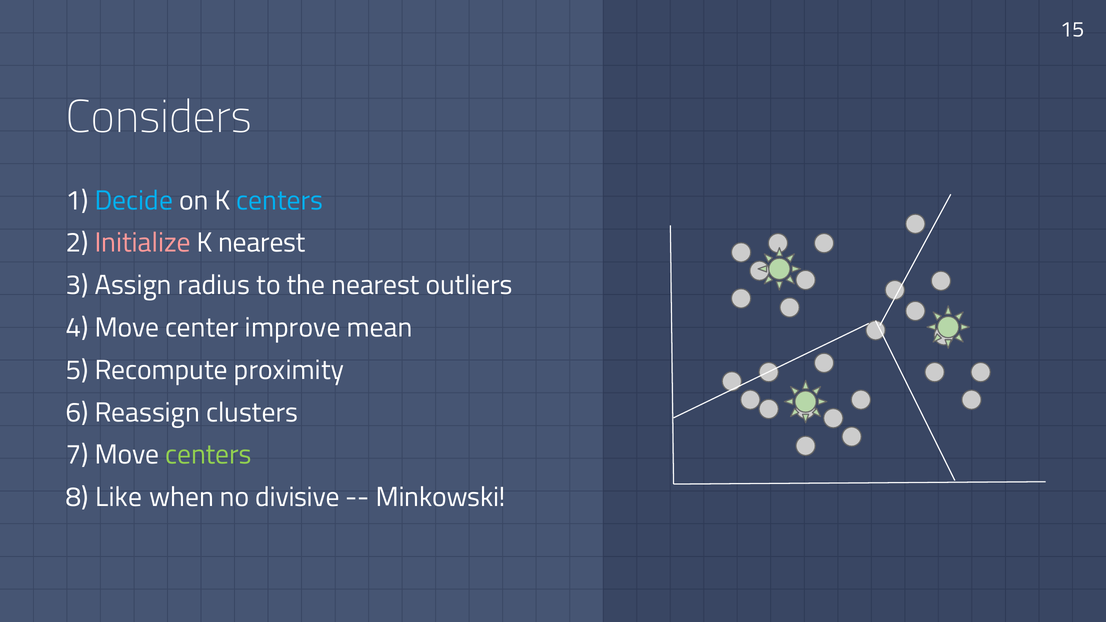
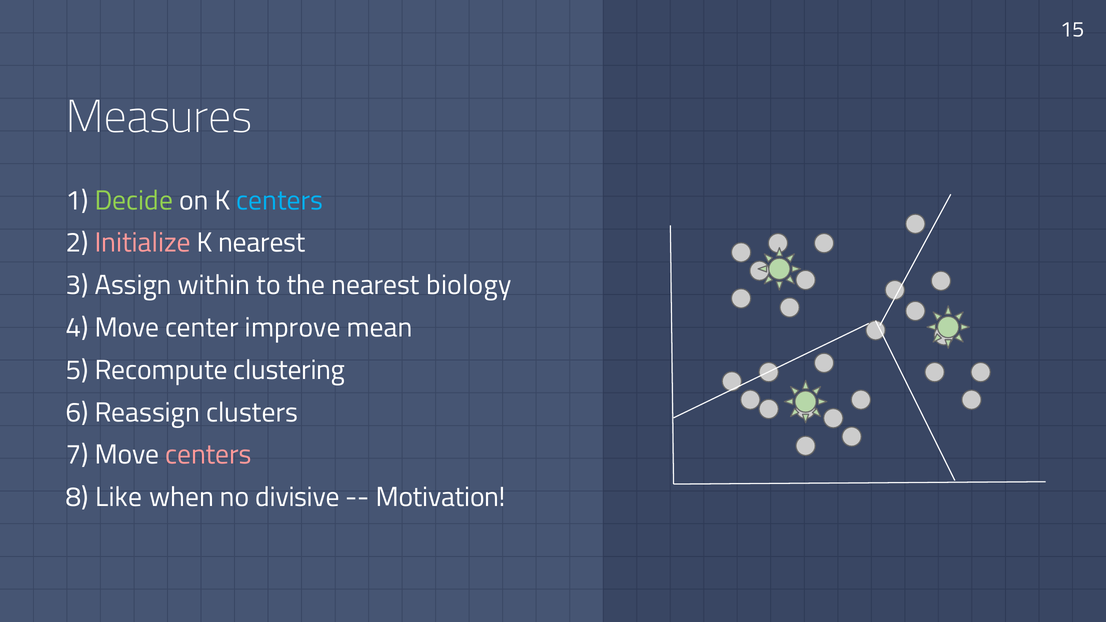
Considers: Considers -> Measures (159, 117)
Decide colour: light blue -> light green (134, 200)
radius: radius -> within (214, 285)
outliers: outliers -> biology (469, 285)
proximity: proximity -> clustering (289, 370)
centers colour: light green -> pink (208, 455)
Minkowski: Minkowski -> Motivation (441, 497)
